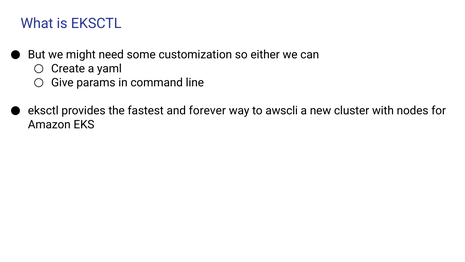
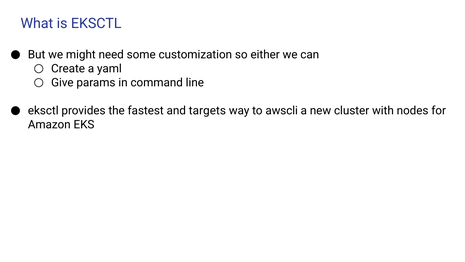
forever: forever -> targets (207, 110)
